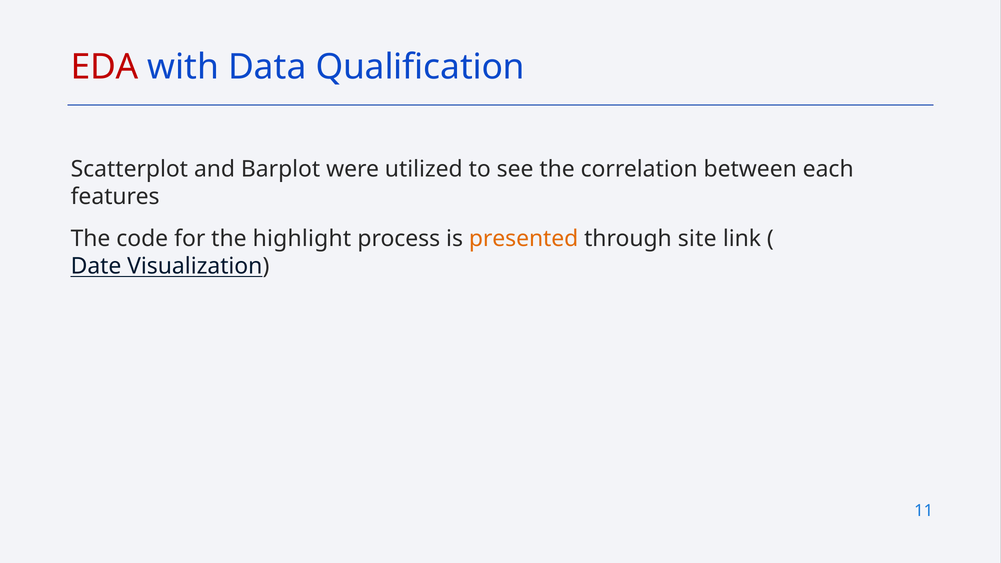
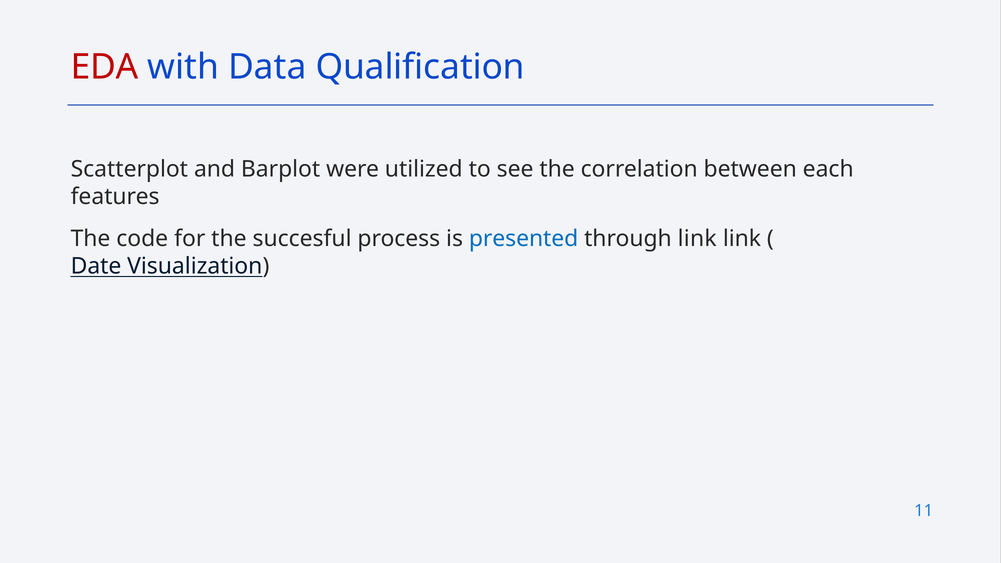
highlight: highlight -> succesful (302, 239)
presented colour: orange -> blue (524, 239)
through site: site -> link (697, 239)
